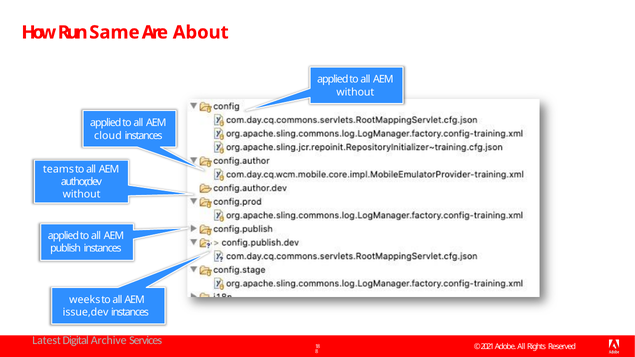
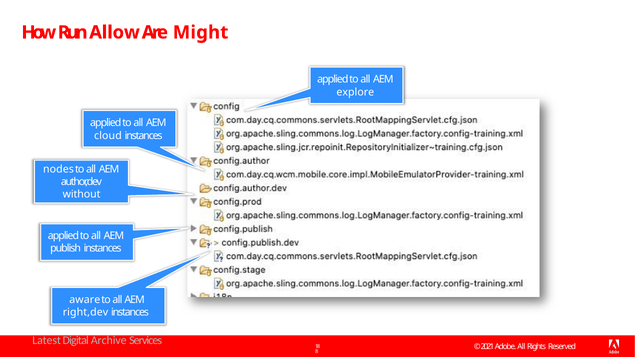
Same: Same -> Allow (115, 32)
About: About -> Might (201, 32)
without: without -> explore (355, 92)
teams: teams -> nodes (58, 169)
weeks: weeks -> aware (85, 300)
issue,dev: issue,dev -> right,dev (86, 313)
